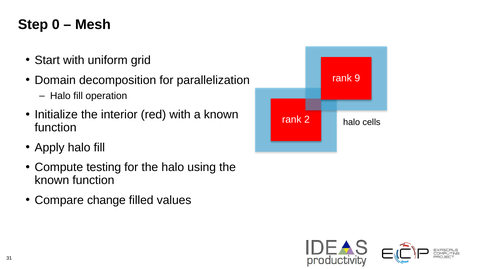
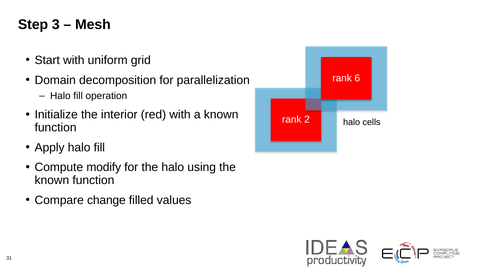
0: 0 -> 3 (56, 25)
9: 9 -> 6 (357, 78)
testing: testing -> modify (104, 167)
